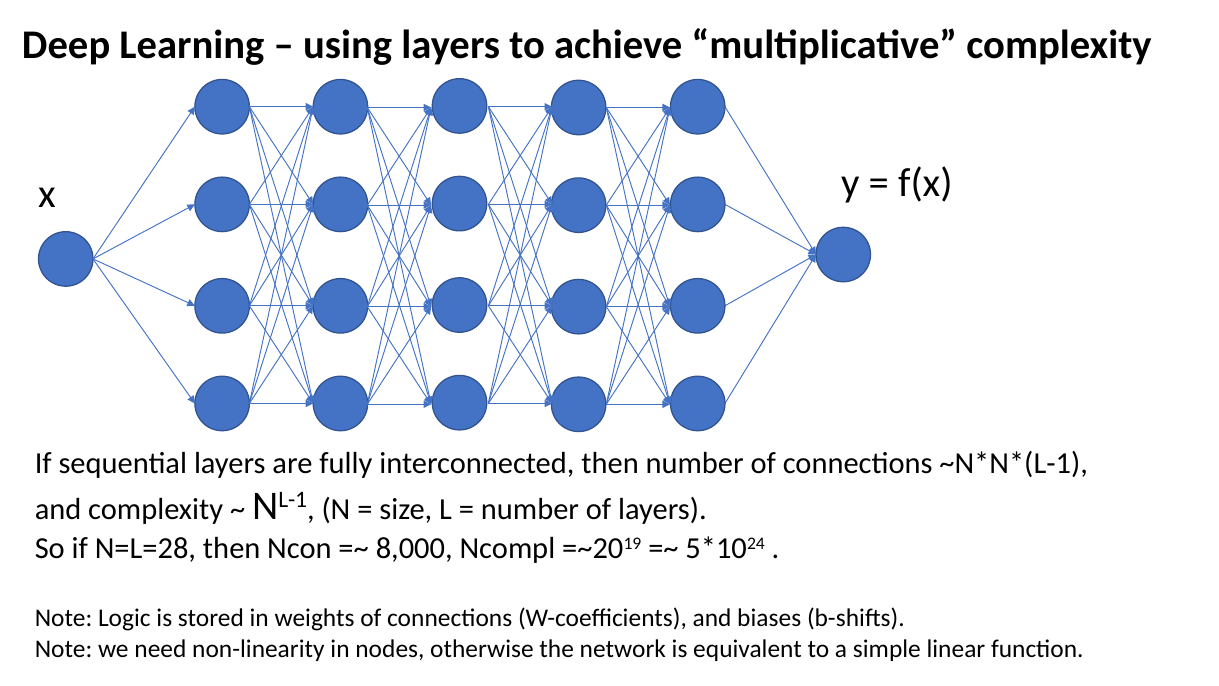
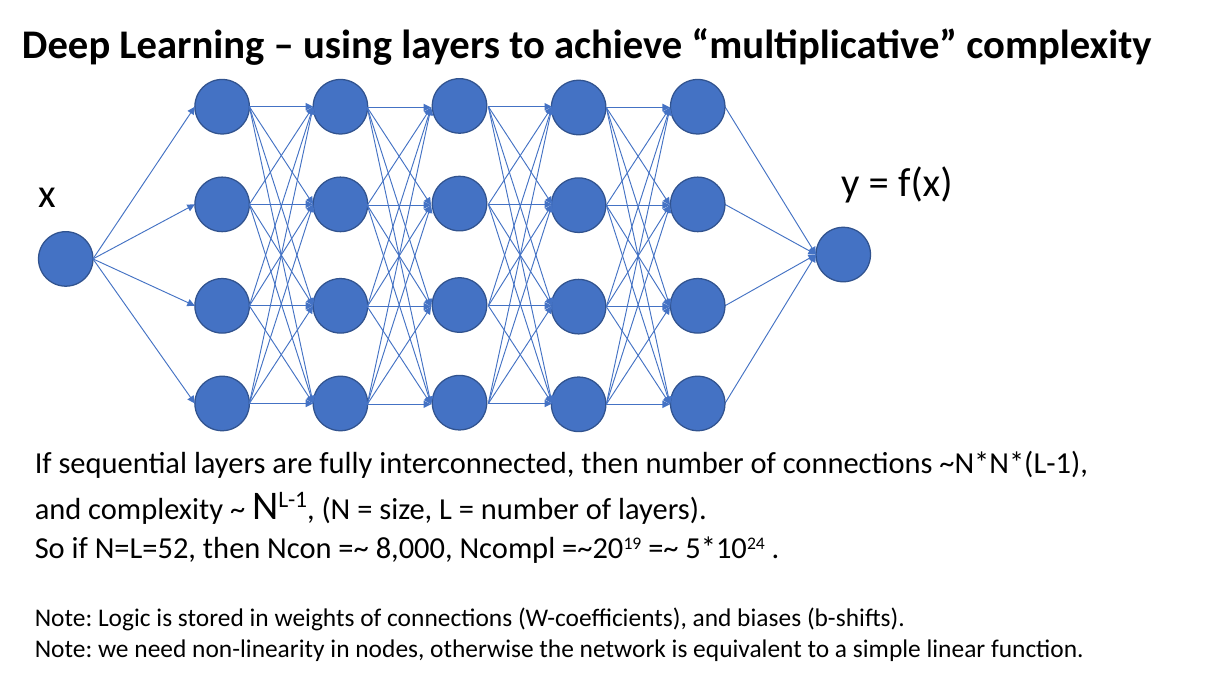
N=L=28: N=L=28 -> N=L=52 (145, 548)
